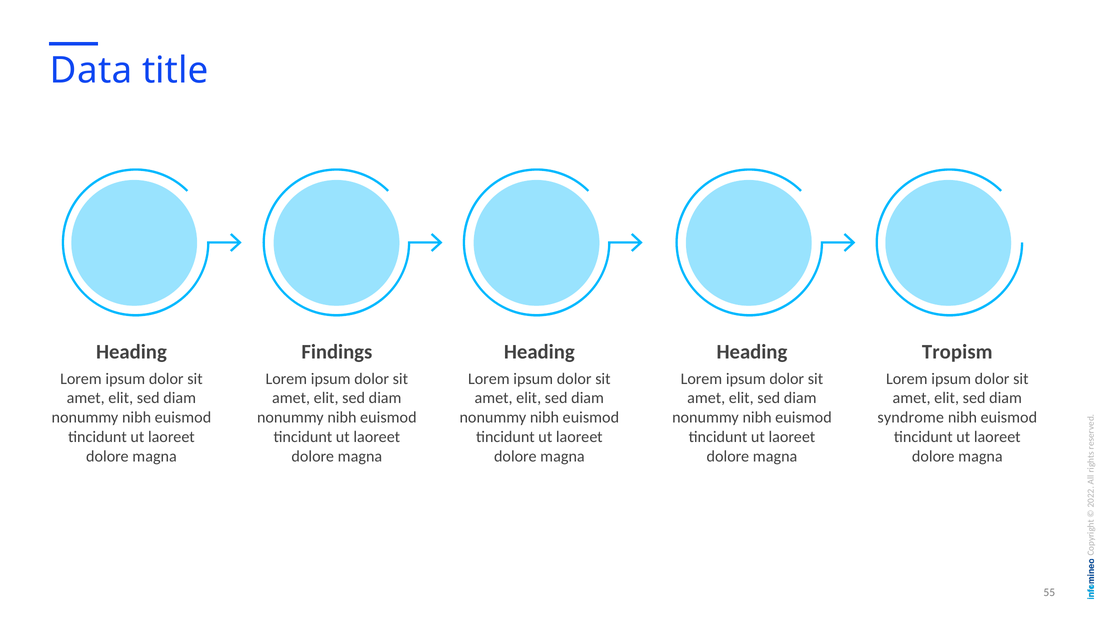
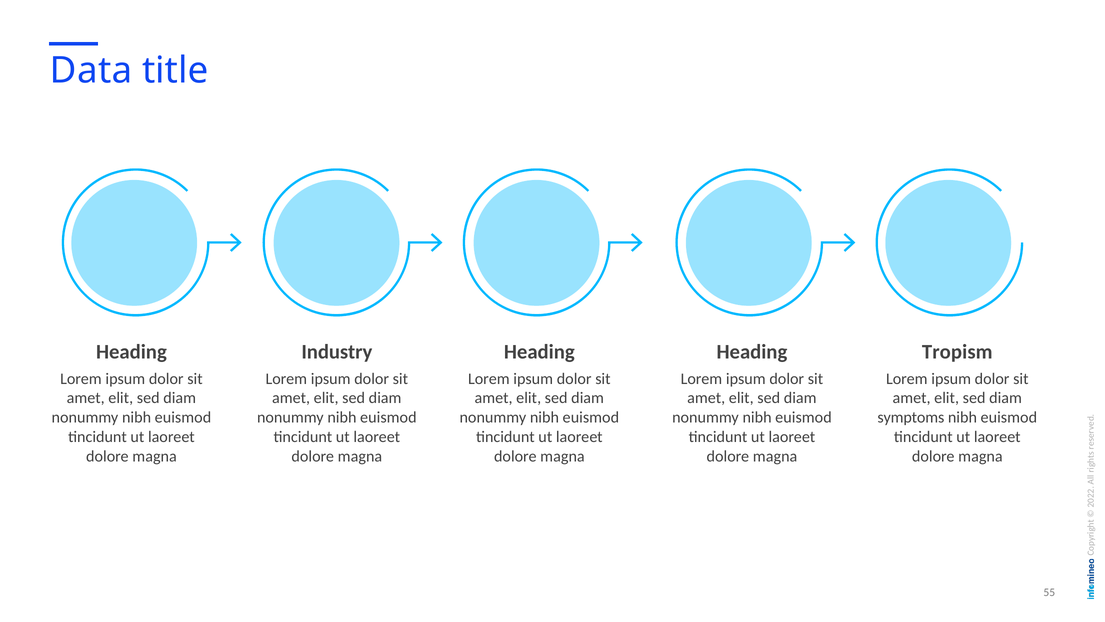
Findings: Findings -> Industry (337, 352)
syndrome: syndrome -> symptoms (911, 417)
